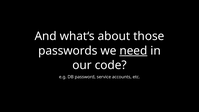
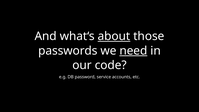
about underline: none -> present (114, 36)
